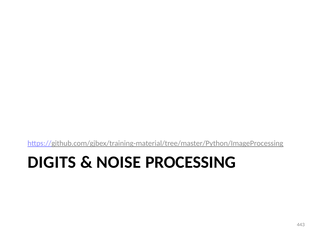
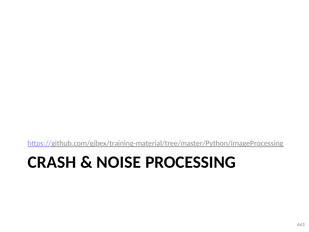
DIGITS: DIGITS -> CRASH (52, 162)
